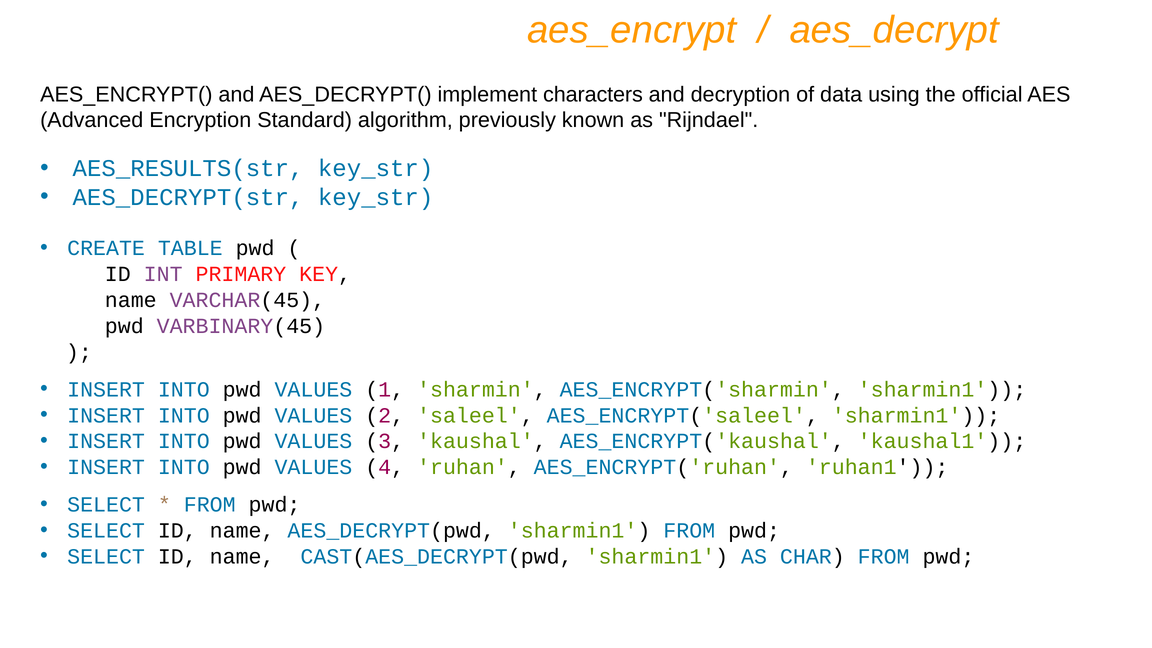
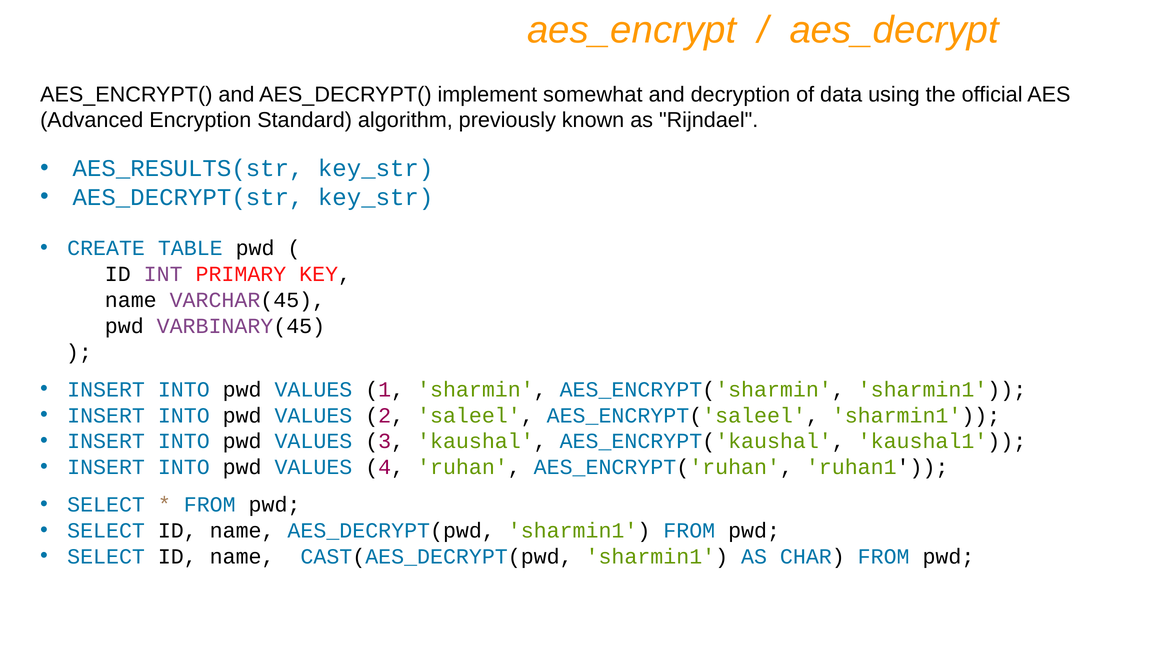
characters: characters -> somewhat (593, 94)
